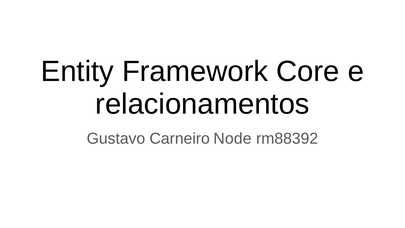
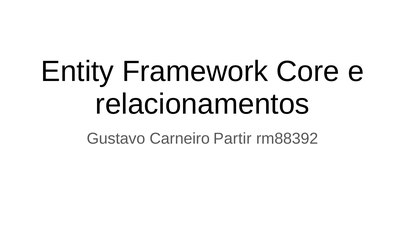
Node: Node -> Partir (232, 139)
